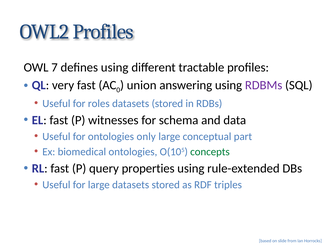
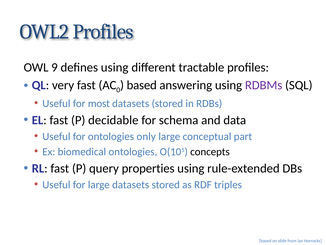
7: 7 -> 9 (55, 67)
union: union -> based (142, 85)
roles: roles -> most (99, 103)
witnesses: witnesses -> decidable (113, 120)
concepts colour: green -> black (210, 151)
